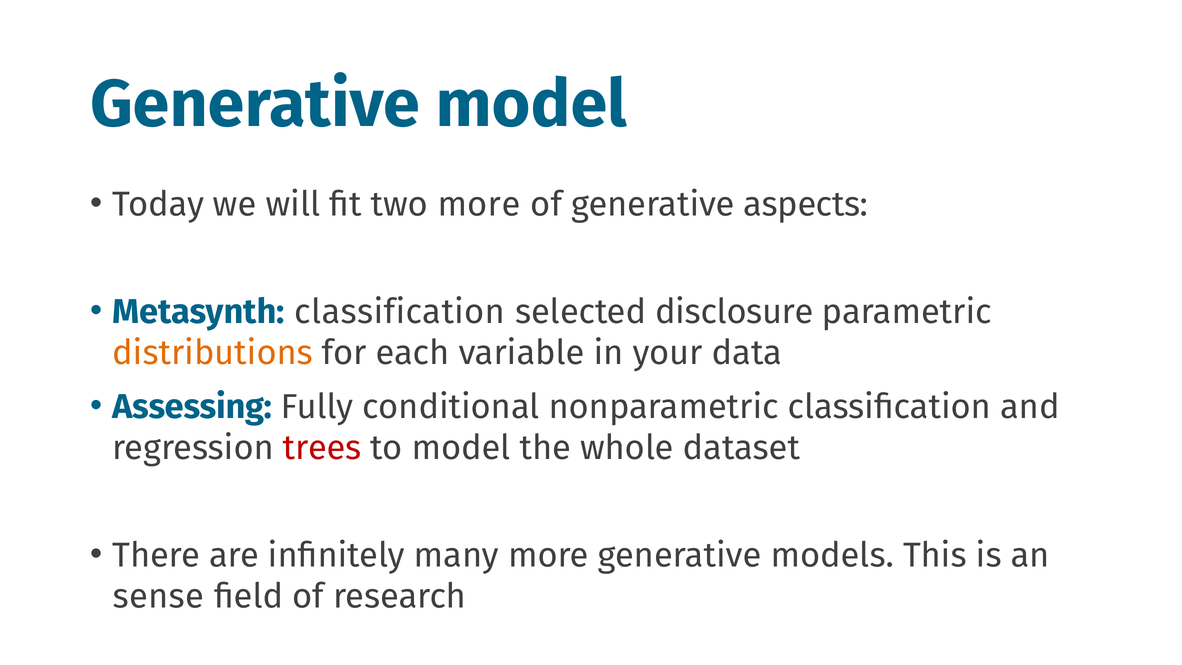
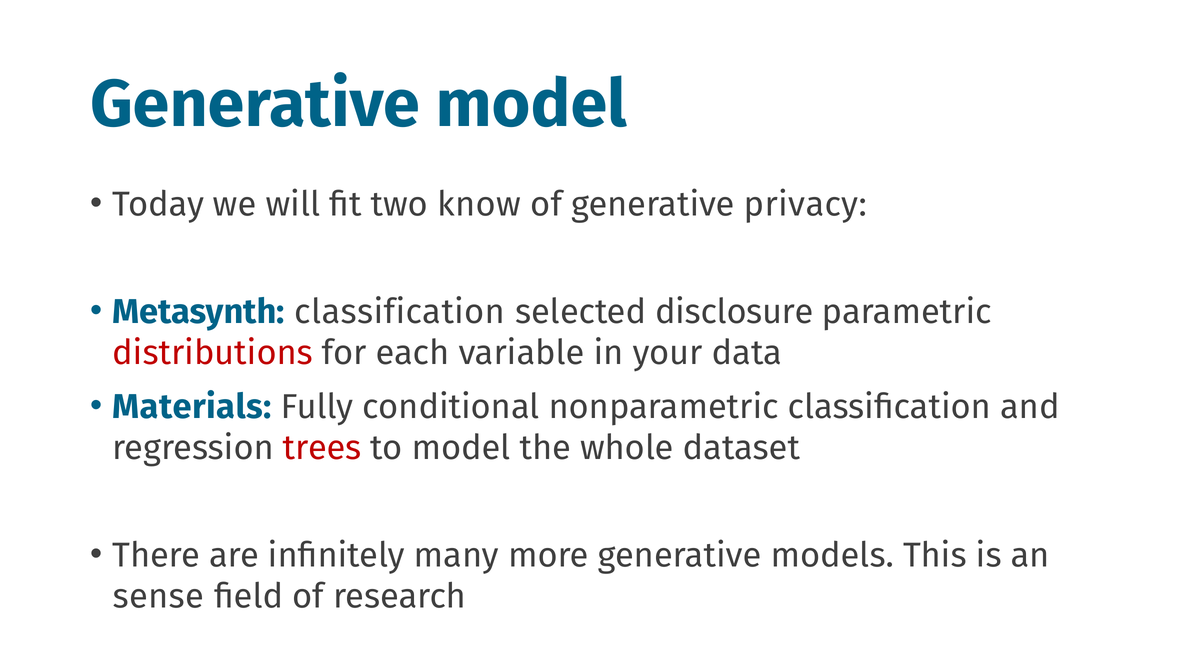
two more: more -> know (479, 204)
aspects: aspects -> privacy (805, 204)
distributions colour: orange -> red (213, 353)
Assessing: Assessing -> Materials (192, 407)
